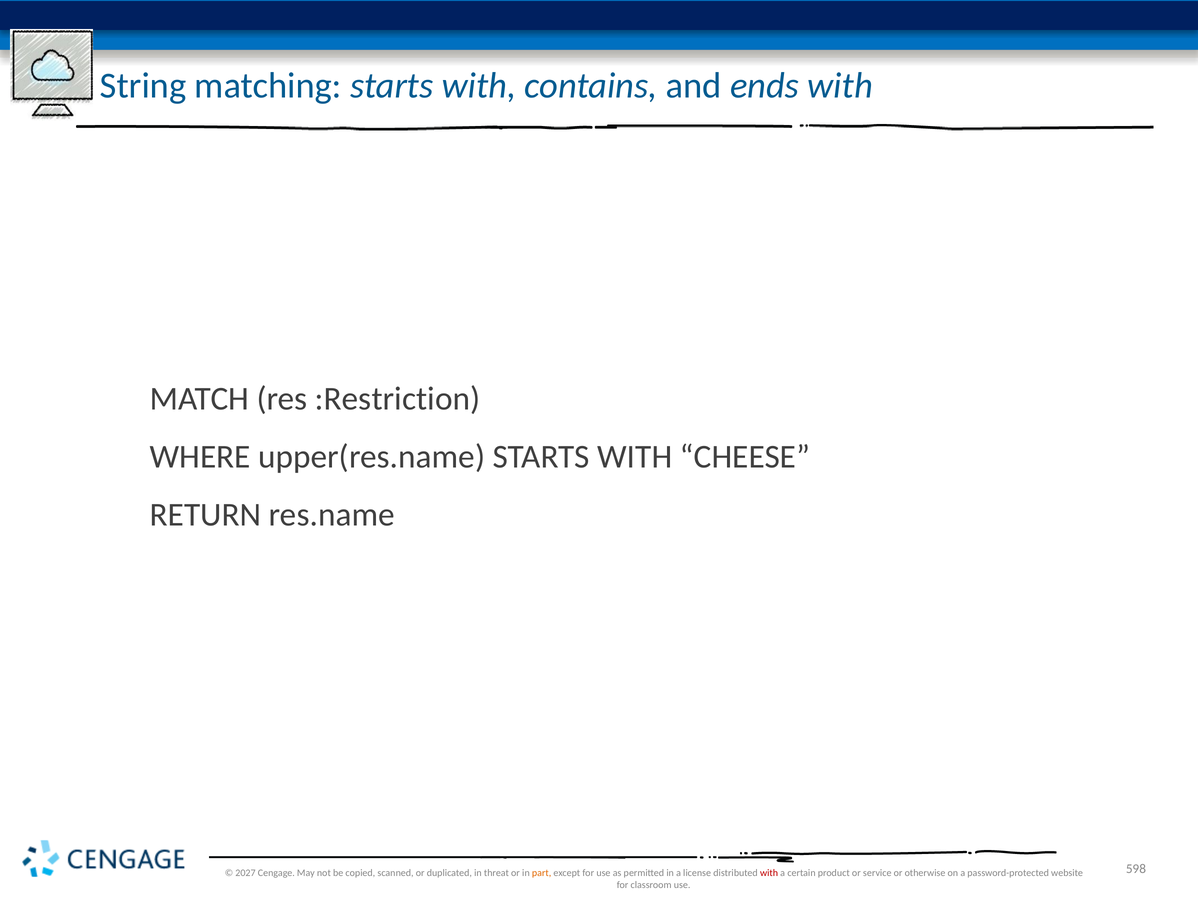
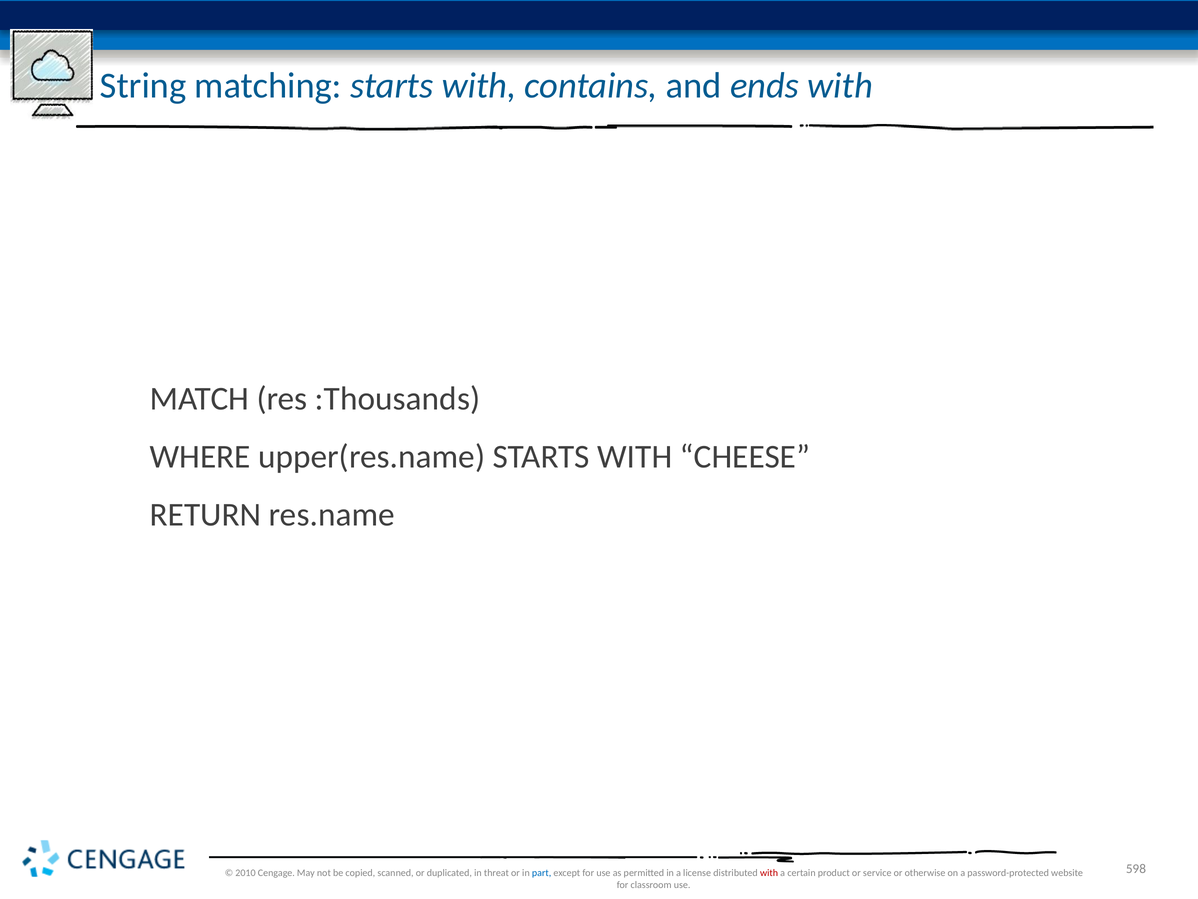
:Restriction: :Restriction -> :Thousands (398, 399)
2027: 2027 -> 2010 (245, 873)
part colour: orange -> blue (542, 873)
